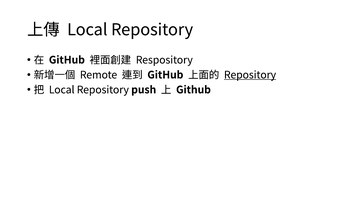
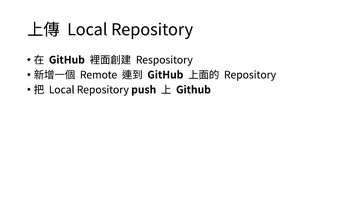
Repository underline: present -> none (250, 75)
